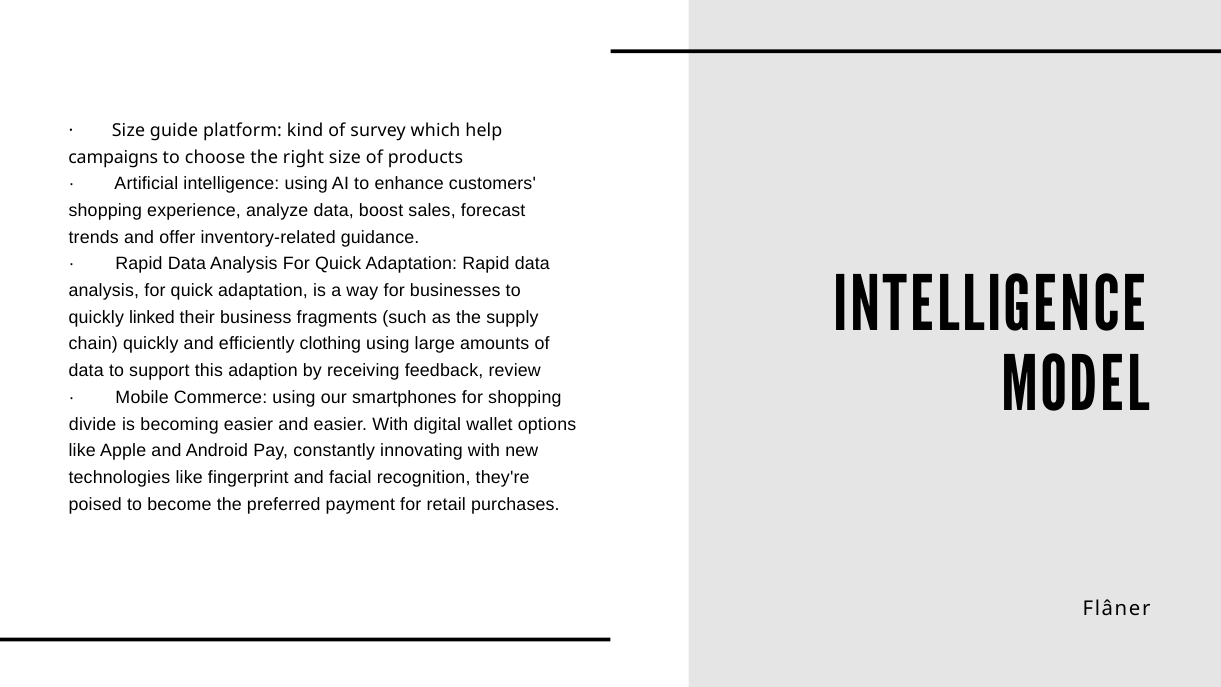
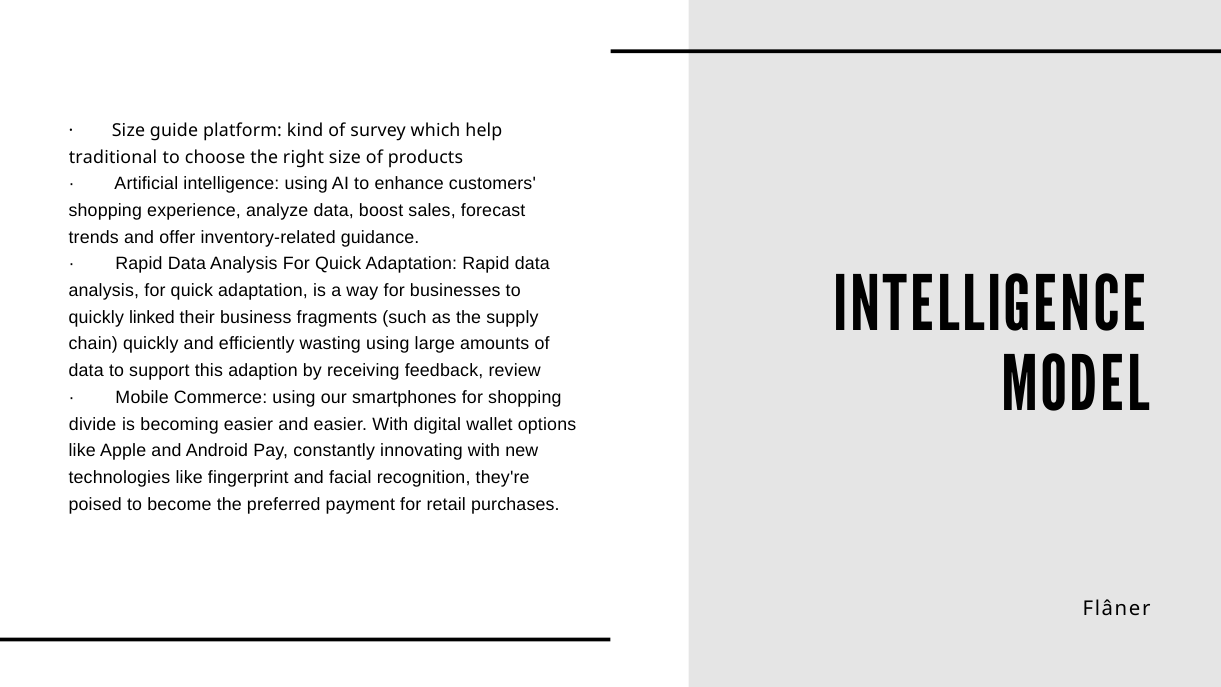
campaigns: campaigns -> traditional (113, 157)
clothing: clothing -> wasting (330, 344)
